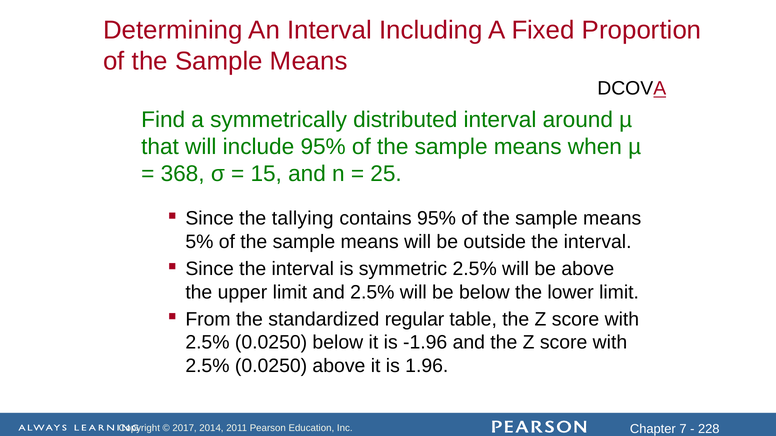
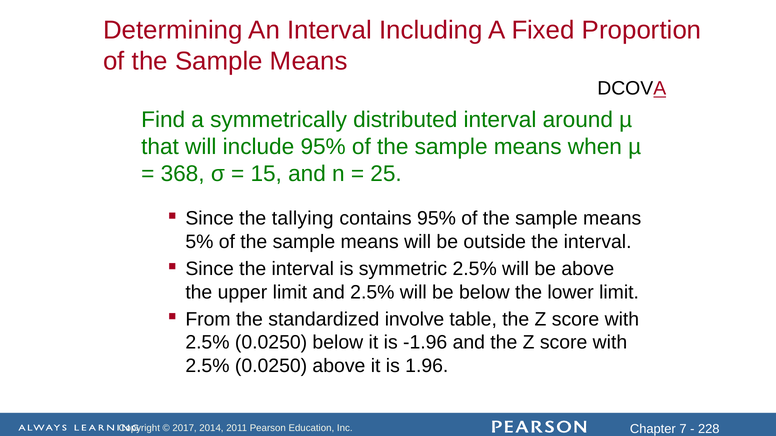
regular: regular -> involve (415, 320)
